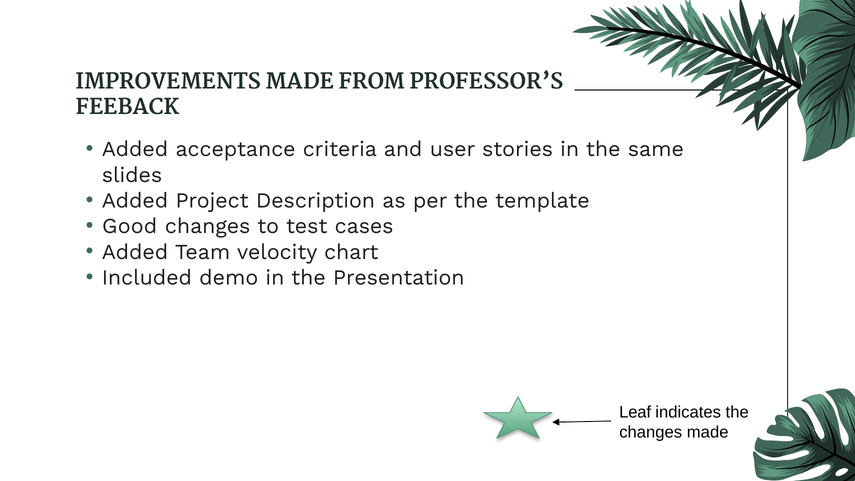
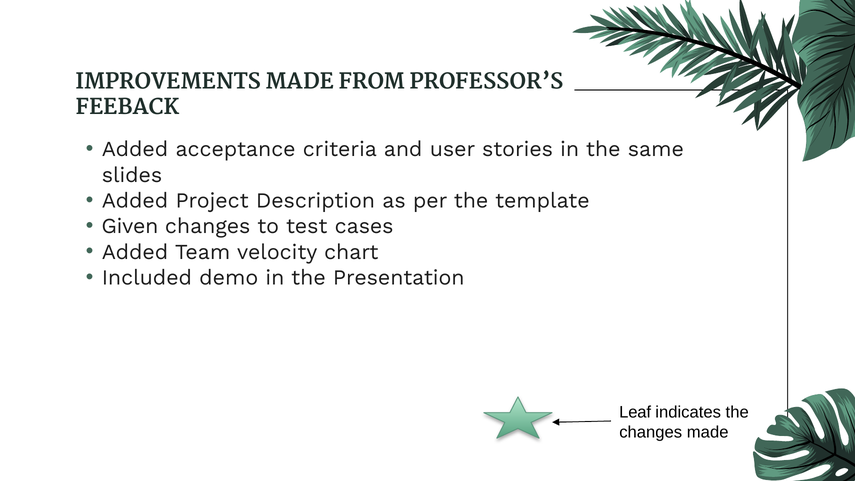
Good: Good -> Given (130, 226)
